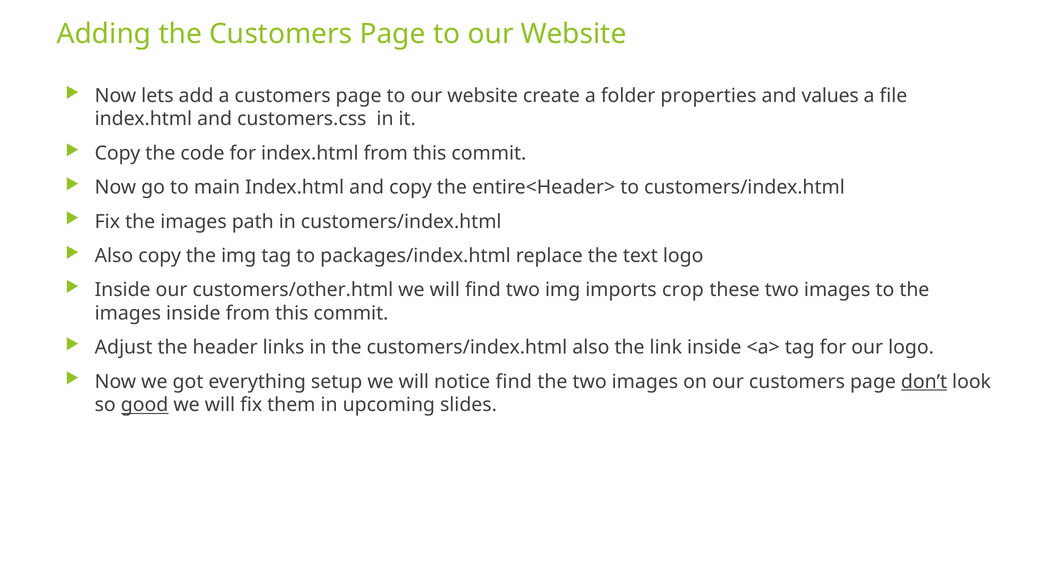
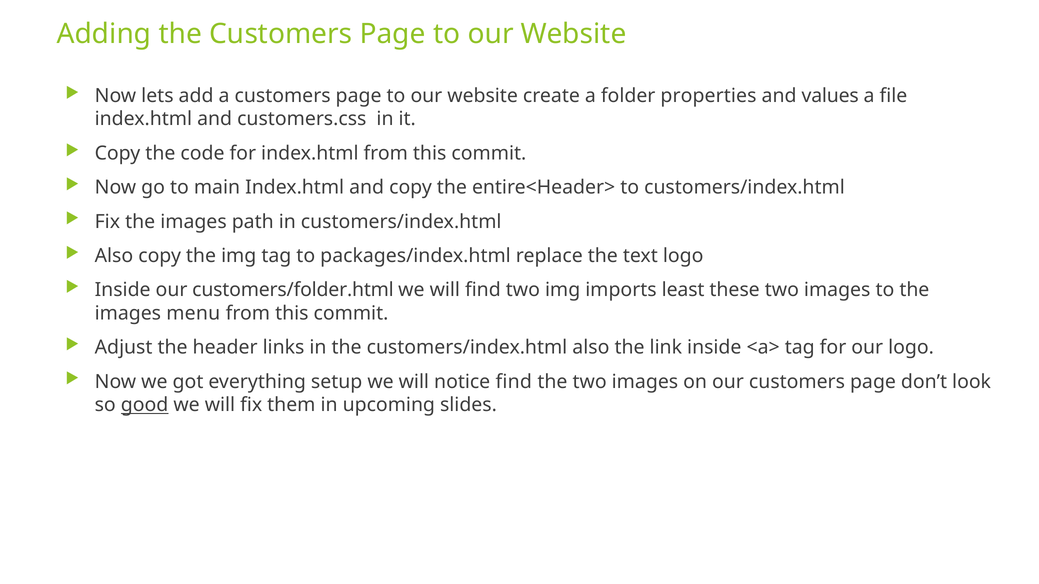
customers/other.html: customers/other.html -> customers/folder.html (293, 290)
crop: crop -> least (683, 290)
images inside: inside -> menu (193, 314)
don’t underline: present -> none (924, 382)
